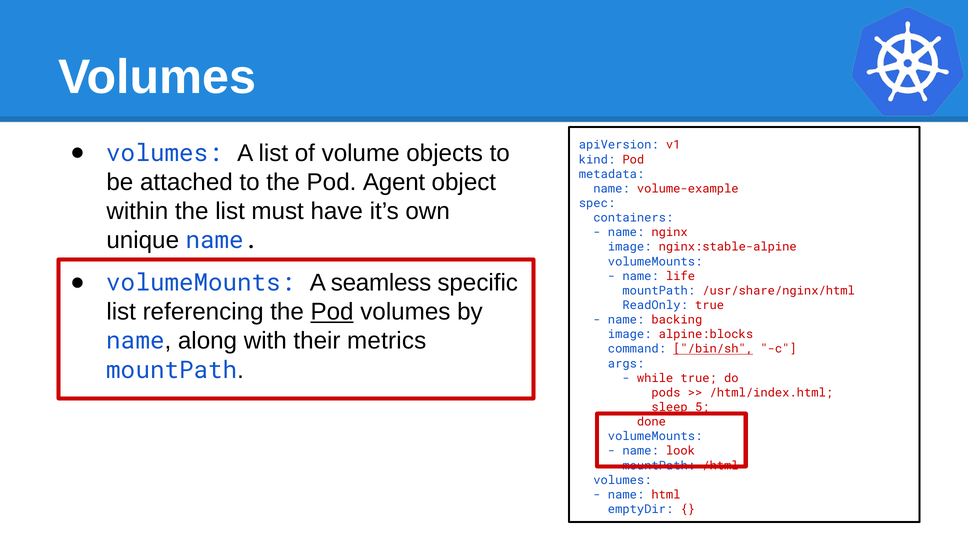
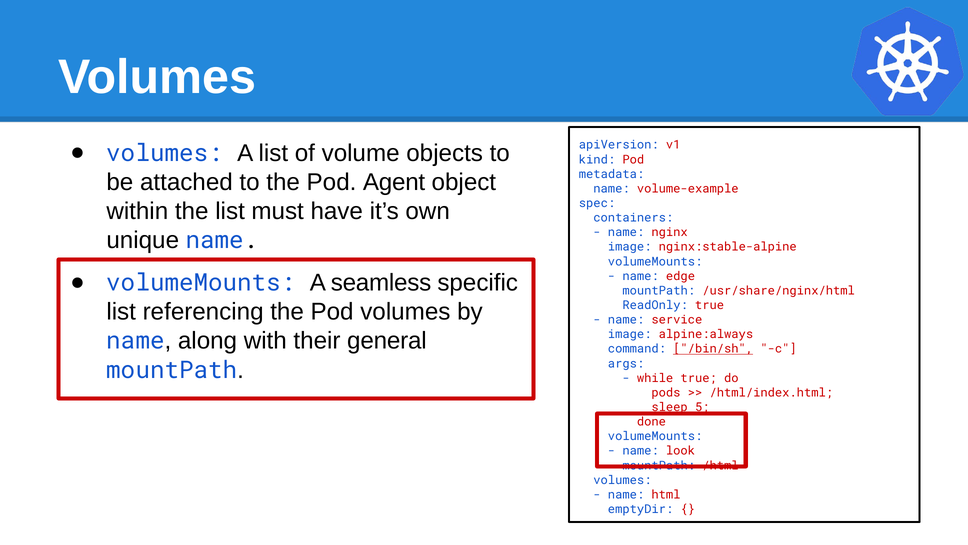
life: life -> edge (680, 276)
Pod underline: present -> none (332, 312)
backing: backing -> service (677, 320)
alpine:blocks: alpine:blocks -> alpine:always (706, 334)
metrics: metrics -> general (387, 341)
